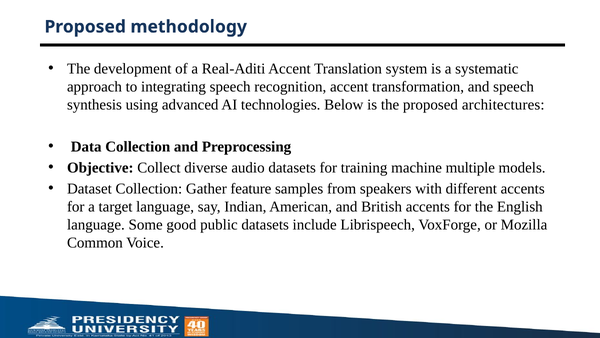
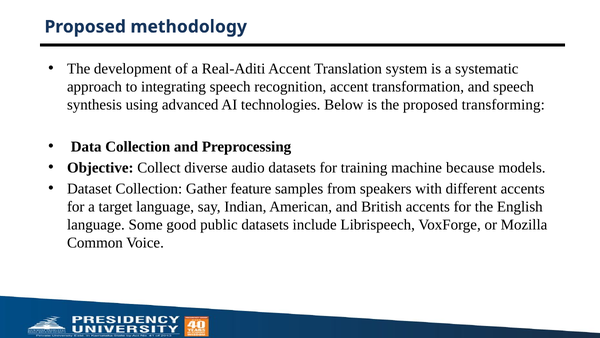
architectures: architectures -> transforming (503, 105)
multiple: multiple -> because (470, 168)
